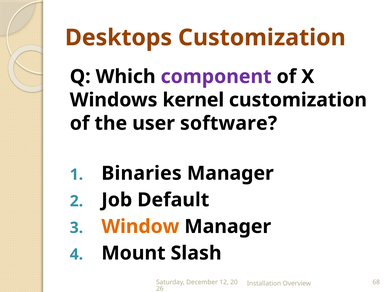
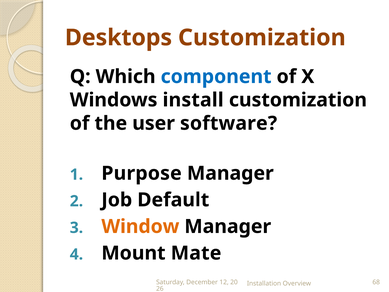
component colour: purple -> blue (216, 77)
kernel: kernel -> install (193, 100)
Binaries: Binaries -> Purpose (142, 173)
Slash: Slash -> Mate (196, 253)
